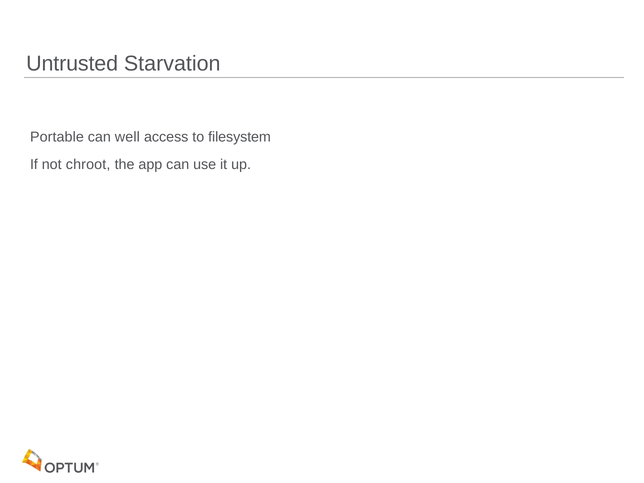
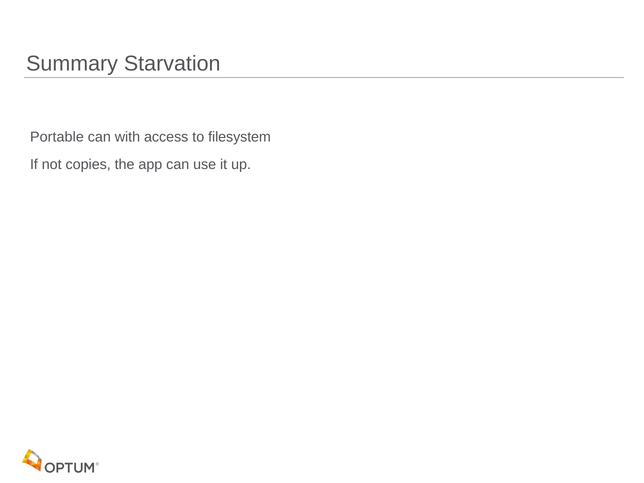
Untrusted: Untrusted -> Summary (72, 64)
well: well -> with (127, 137)
chroot: chroot -> copies (88, 164)
